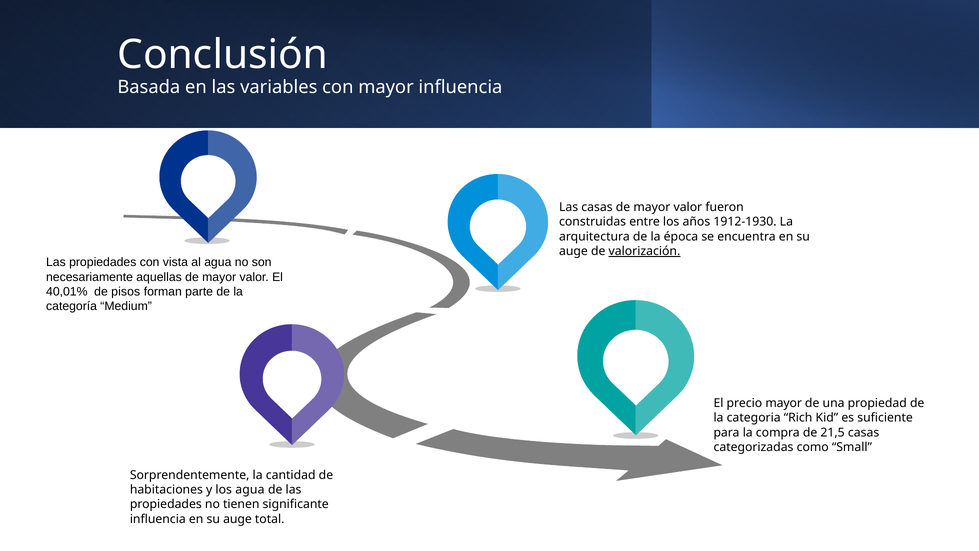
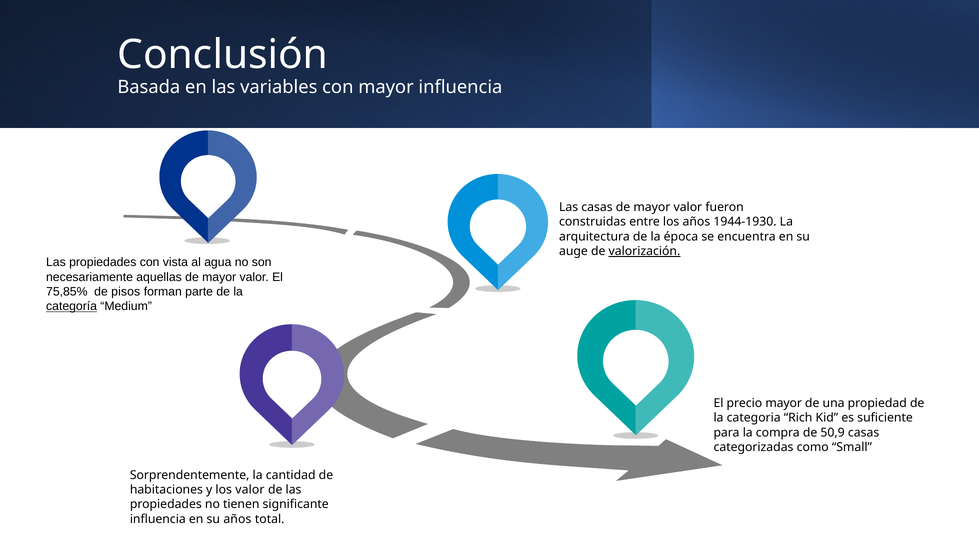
1912-1930: 1912-1930 -> 1944-1930 (745, 222)
40,01%: 40,01% -> 75,85% (67, 292)
categoría underline: none -> present (72, 306)
21,5: 21,5 -> 50,9 (833, 432)
los agua: agua -> valor (250, 489)
influencia en su auge: auge -> años (237, 519)
